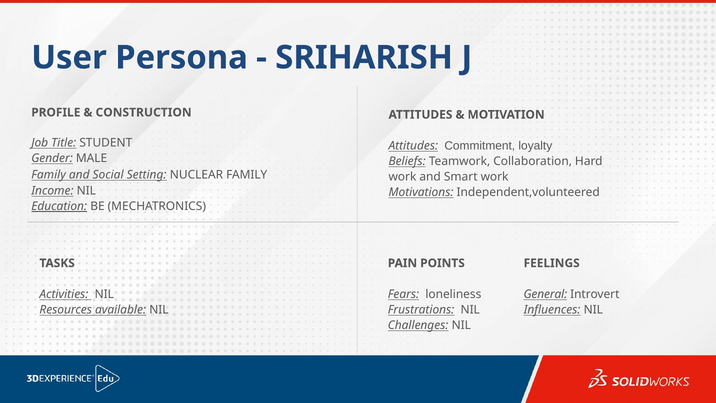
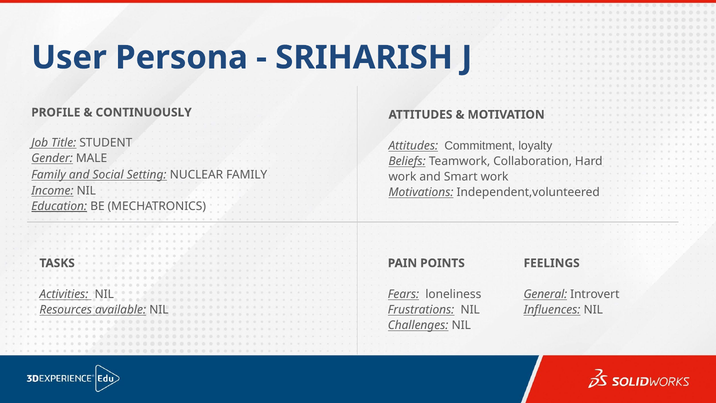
CONSTRUCTION: CONSTRUCTION -> CONTINUOUSLY (144, 112)
